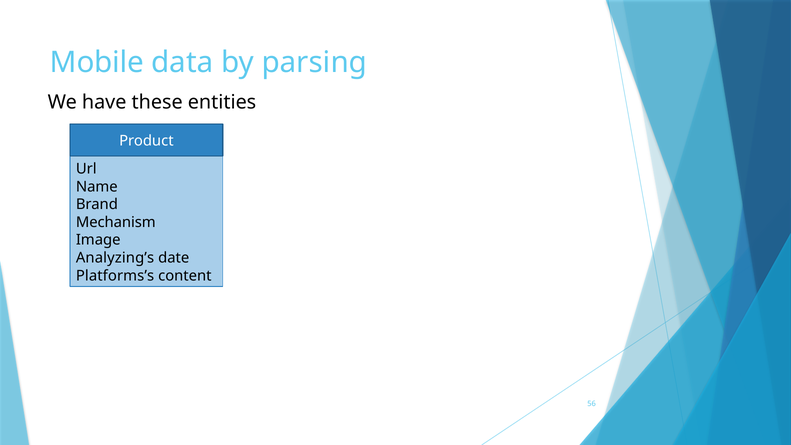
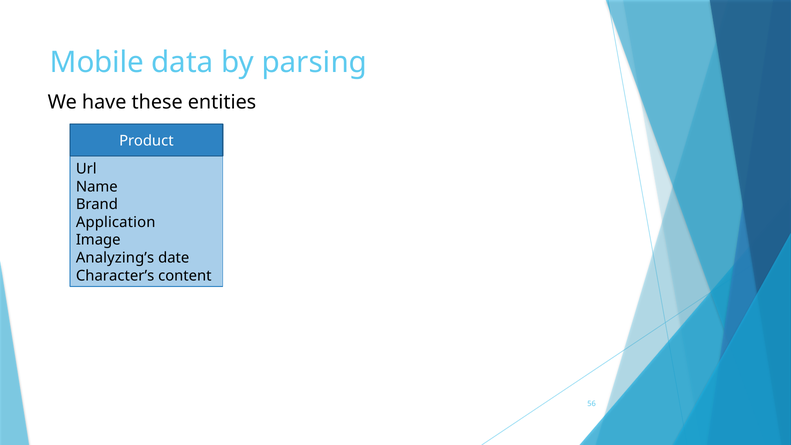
Mechanism: Mechanism -> Application (116, 222)
Platforms’s: Platforms’s -> Character’s (115, 276)
